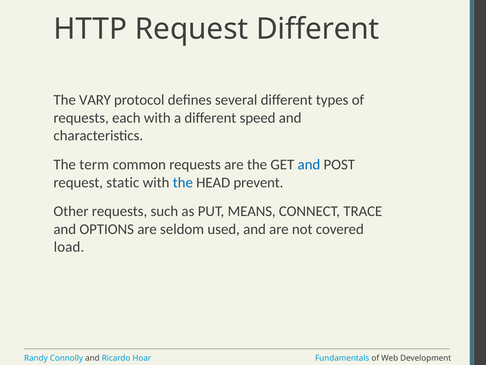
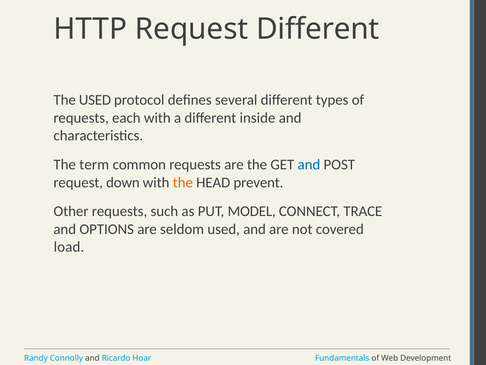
The VARY: VARY -> USED (95, 100)
speed: speed -> inside (257, 118)
static: static -> down (123, 182)
the colour: blue -> orange (183, 182)
MEANS: MEANS -> MODEL (252, 211)
